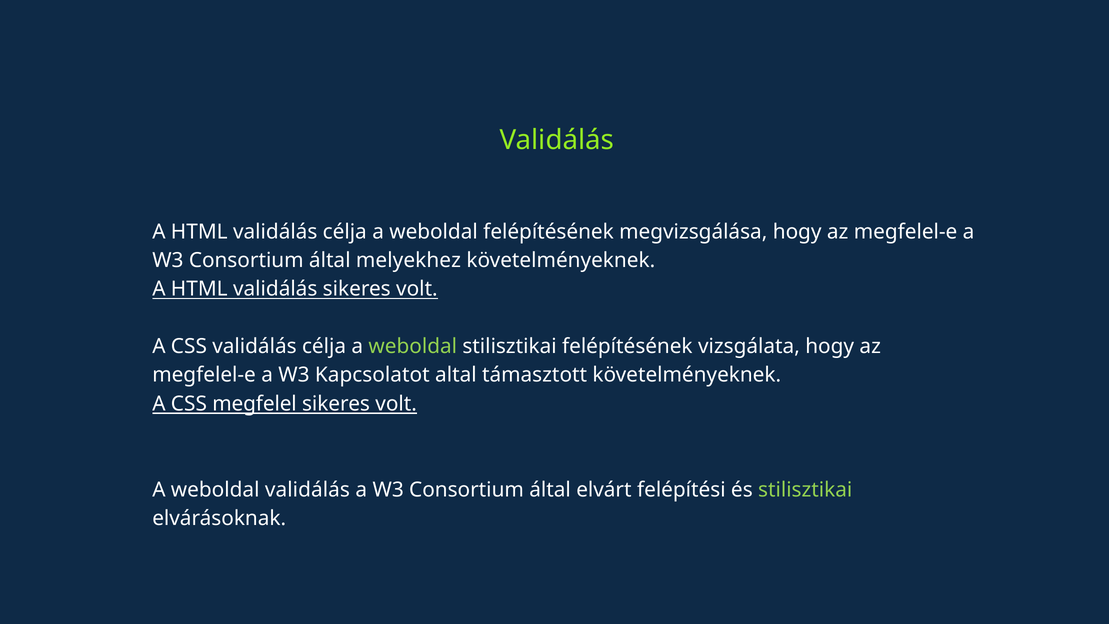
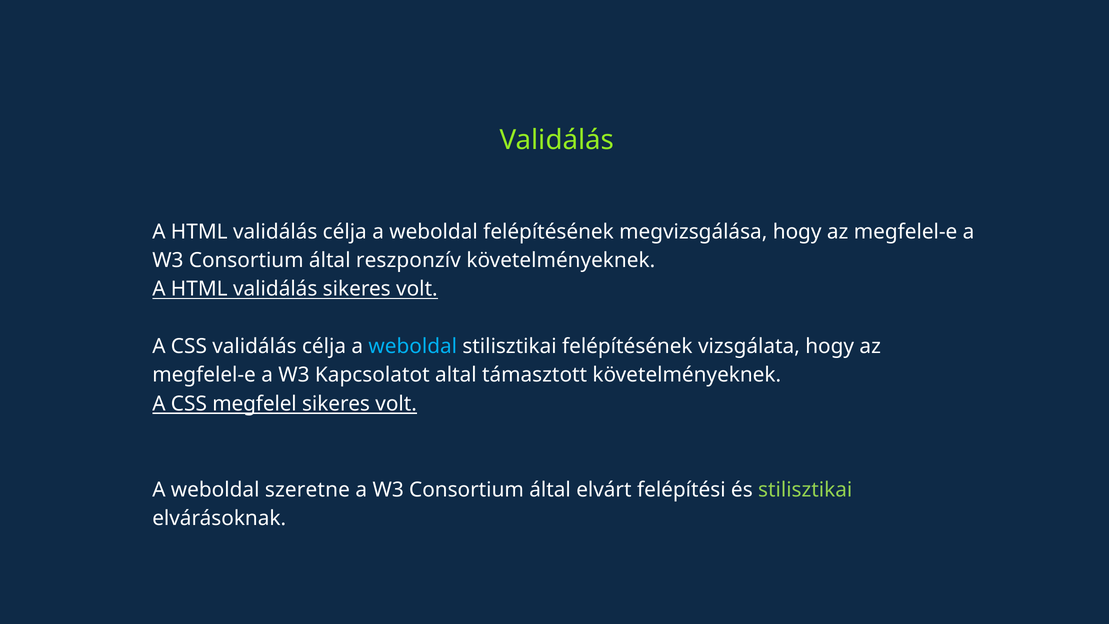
melyekhez: melyekhez -> reszponzív (408, 260)
weboldal colour: light green -> light blue (413, 346)
weboldal validálás: validálás -> szeretne (307, 490)
